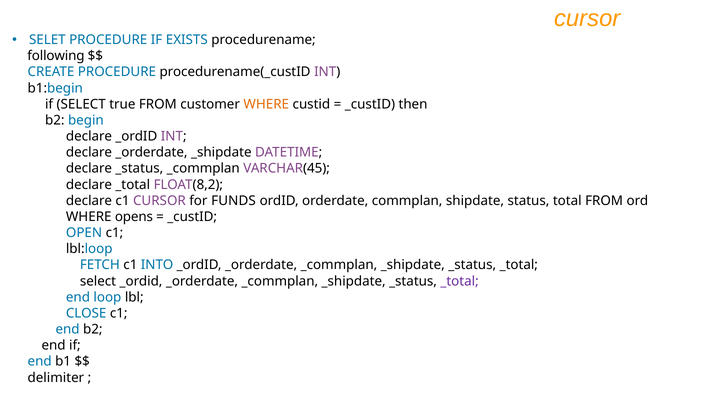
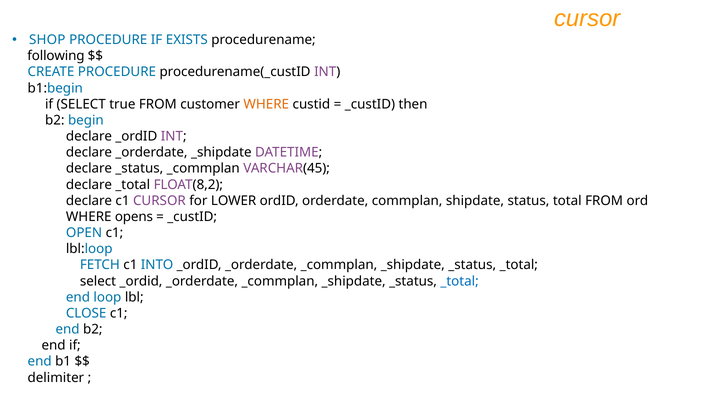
SELET: SELET -> SHOP (47, 40)
FUNDS: FUNDS -> LOWER (234, 201)
_total colour: purple -> blue (460, 281)
